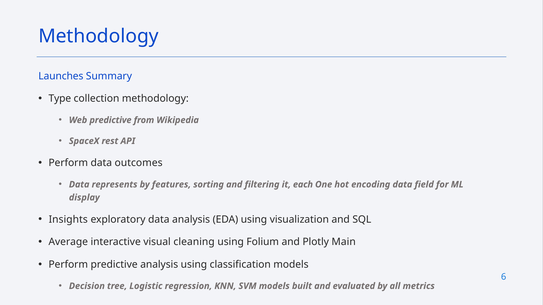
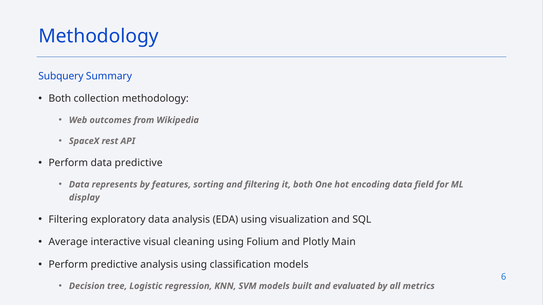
Launches: Launches -> Subquery (61, 76)
Type: Type -> Both (60, 99)
Web predictive: predictive -> outcomes (110, 120)
data outcomes: outcomes -> predictive (139, 163)
it each: each -> both (303, 185)
Insights: Insights -> Filtering (68, 220)
